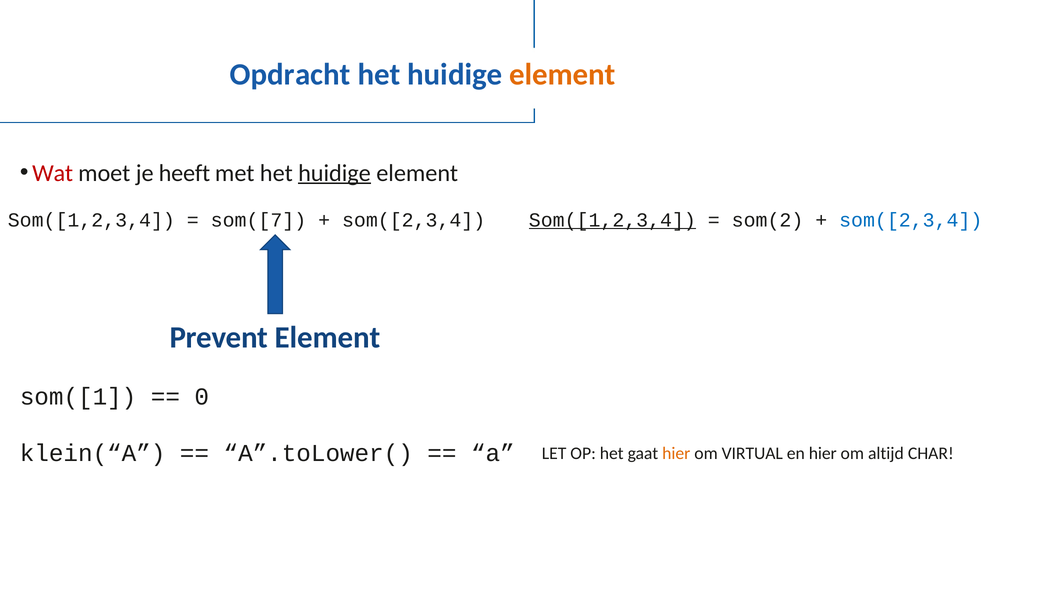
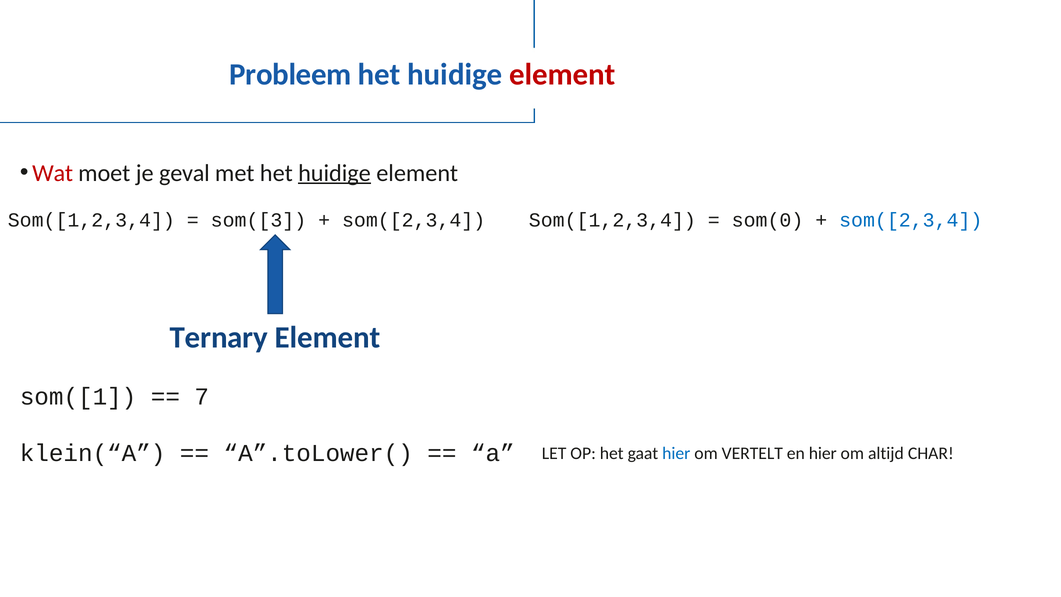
Opdracht: Opdracht -> Probleem (290, 74)
element colour: orange -> red (562, 74)
heeft: heeft -> geval (184, 173)
som([7: som([7 -> som([3 (258, 220)
Som([1,2,3,4 underline: present -> none (612, 220)
som(2: som(2 -> som(0 (768, 220)
Prevent: Prevent -> Ternary (219, 338)
0: 0 -> 7 (202, 397)
hier colour: orange -> blue (676, 453)
VIRTUAL: VIRTUAL -> VERTELT (752, 453)
